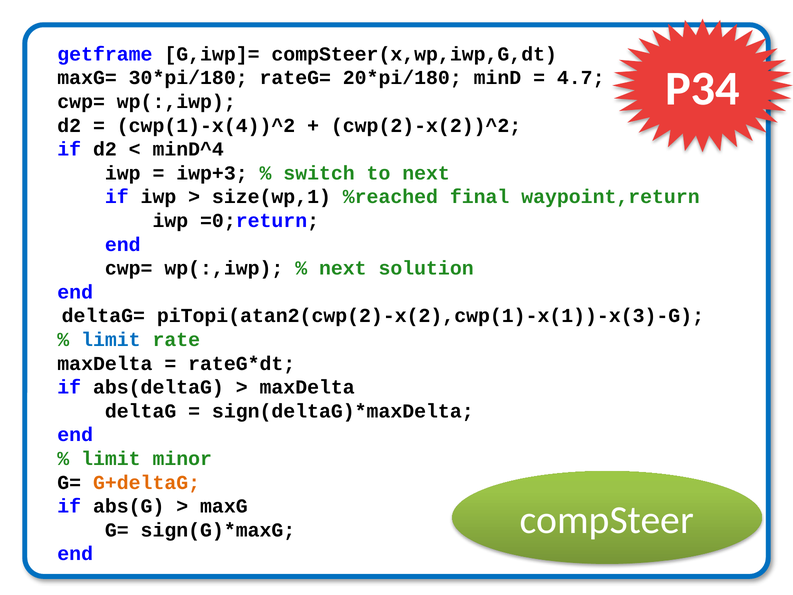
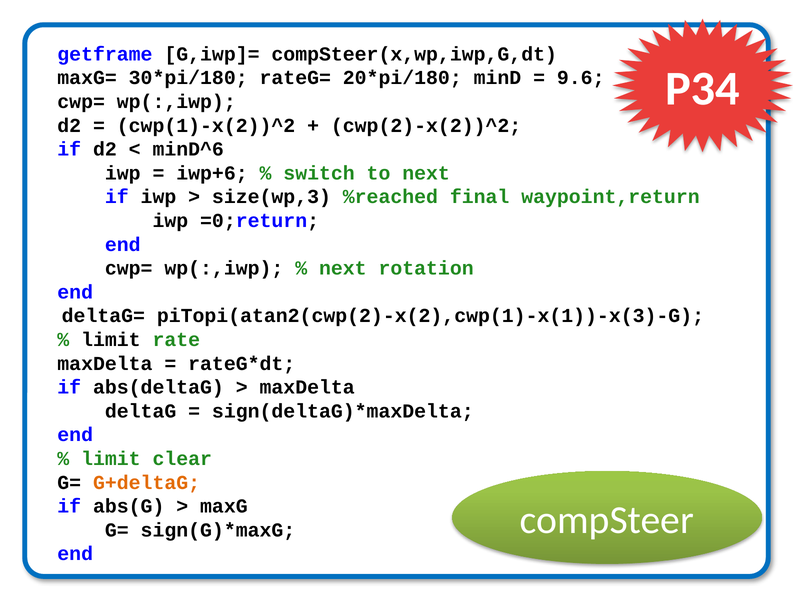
4.7: 4.7 -> 9.6 (581, 78)
cwp(1)-x(4))^2: cwp(1)-x(4))^2 -> cwp(1)-x(2))^2 (206, 125)
minD^4: minD^4 -> minD^6 (188, 149)
iwp+3: iwp+3 -> iwp+6 (212, 173)
size(wp,1: size(wp,1 -> size(wp,3 (271, 197)
solution: solution -> rotation (426, 268)
limit colour: blue -> black (111, 340)
minor: minor -> clear (182, 459)
